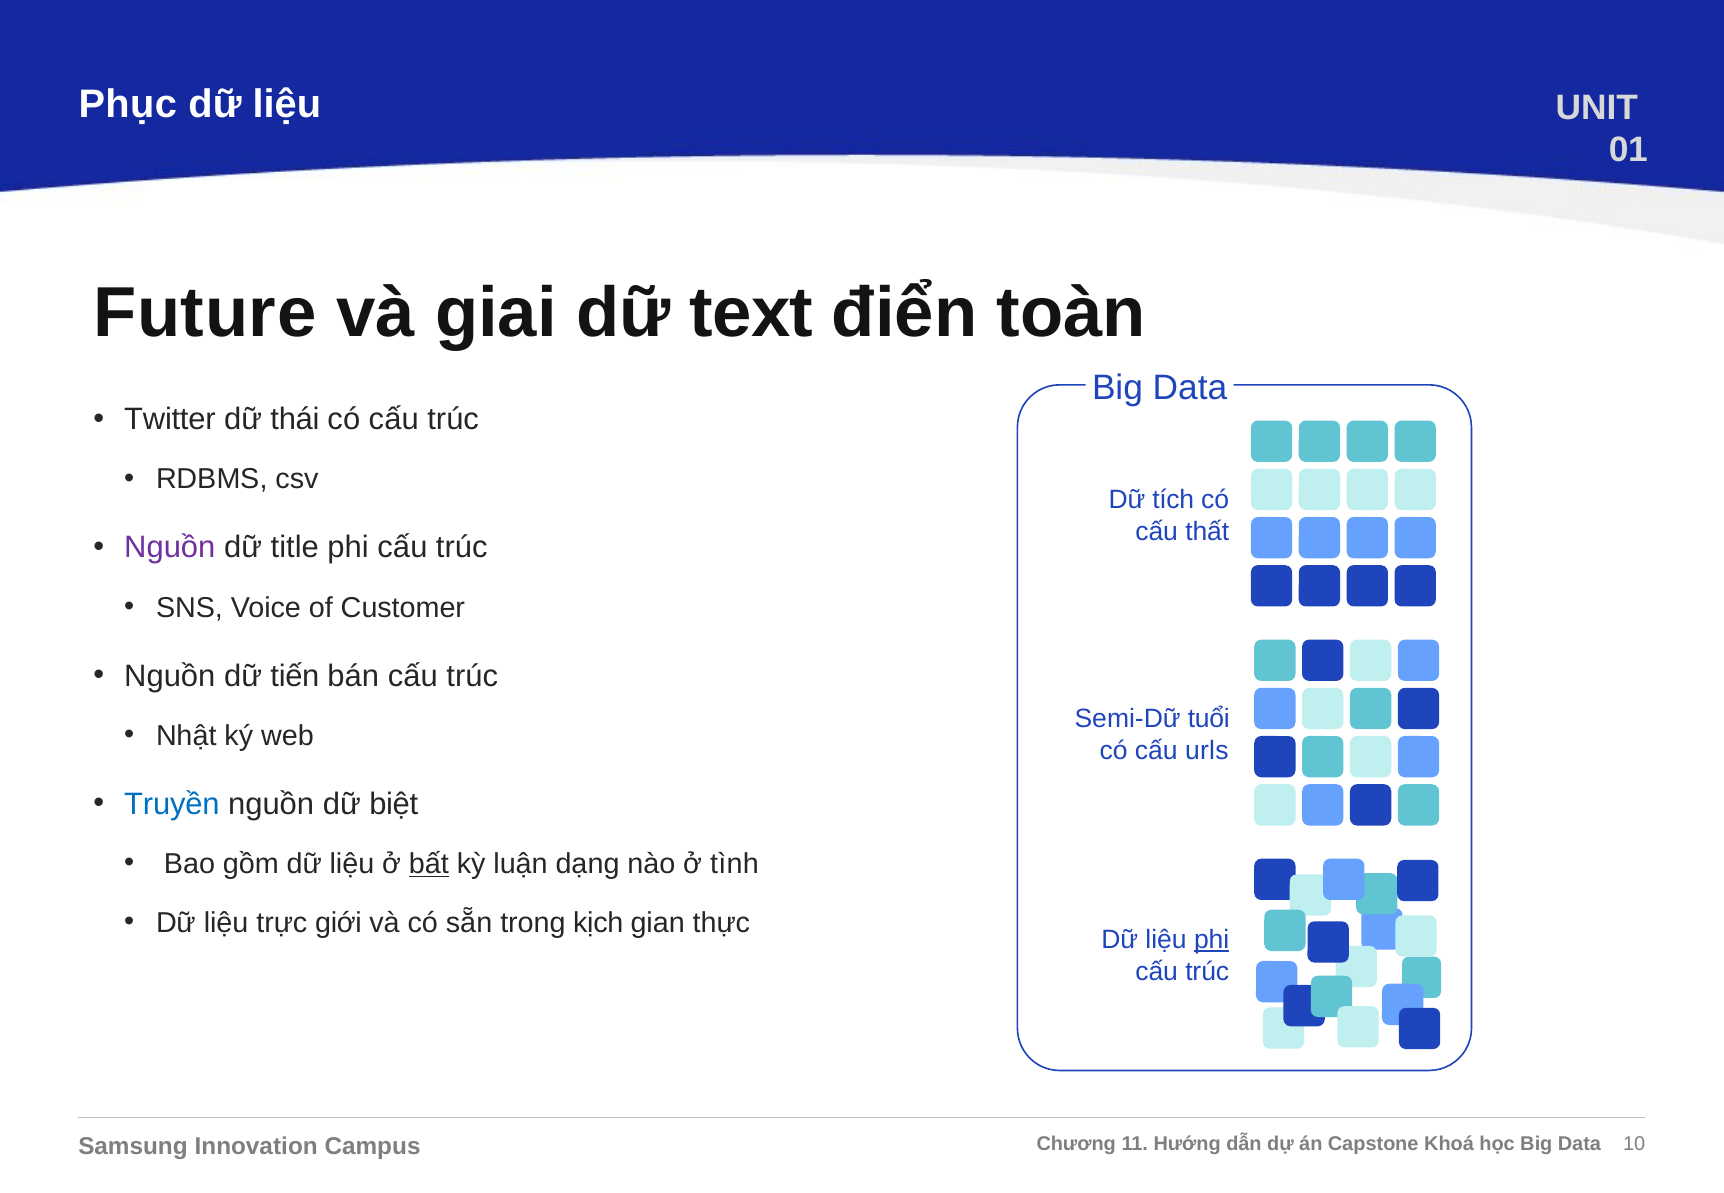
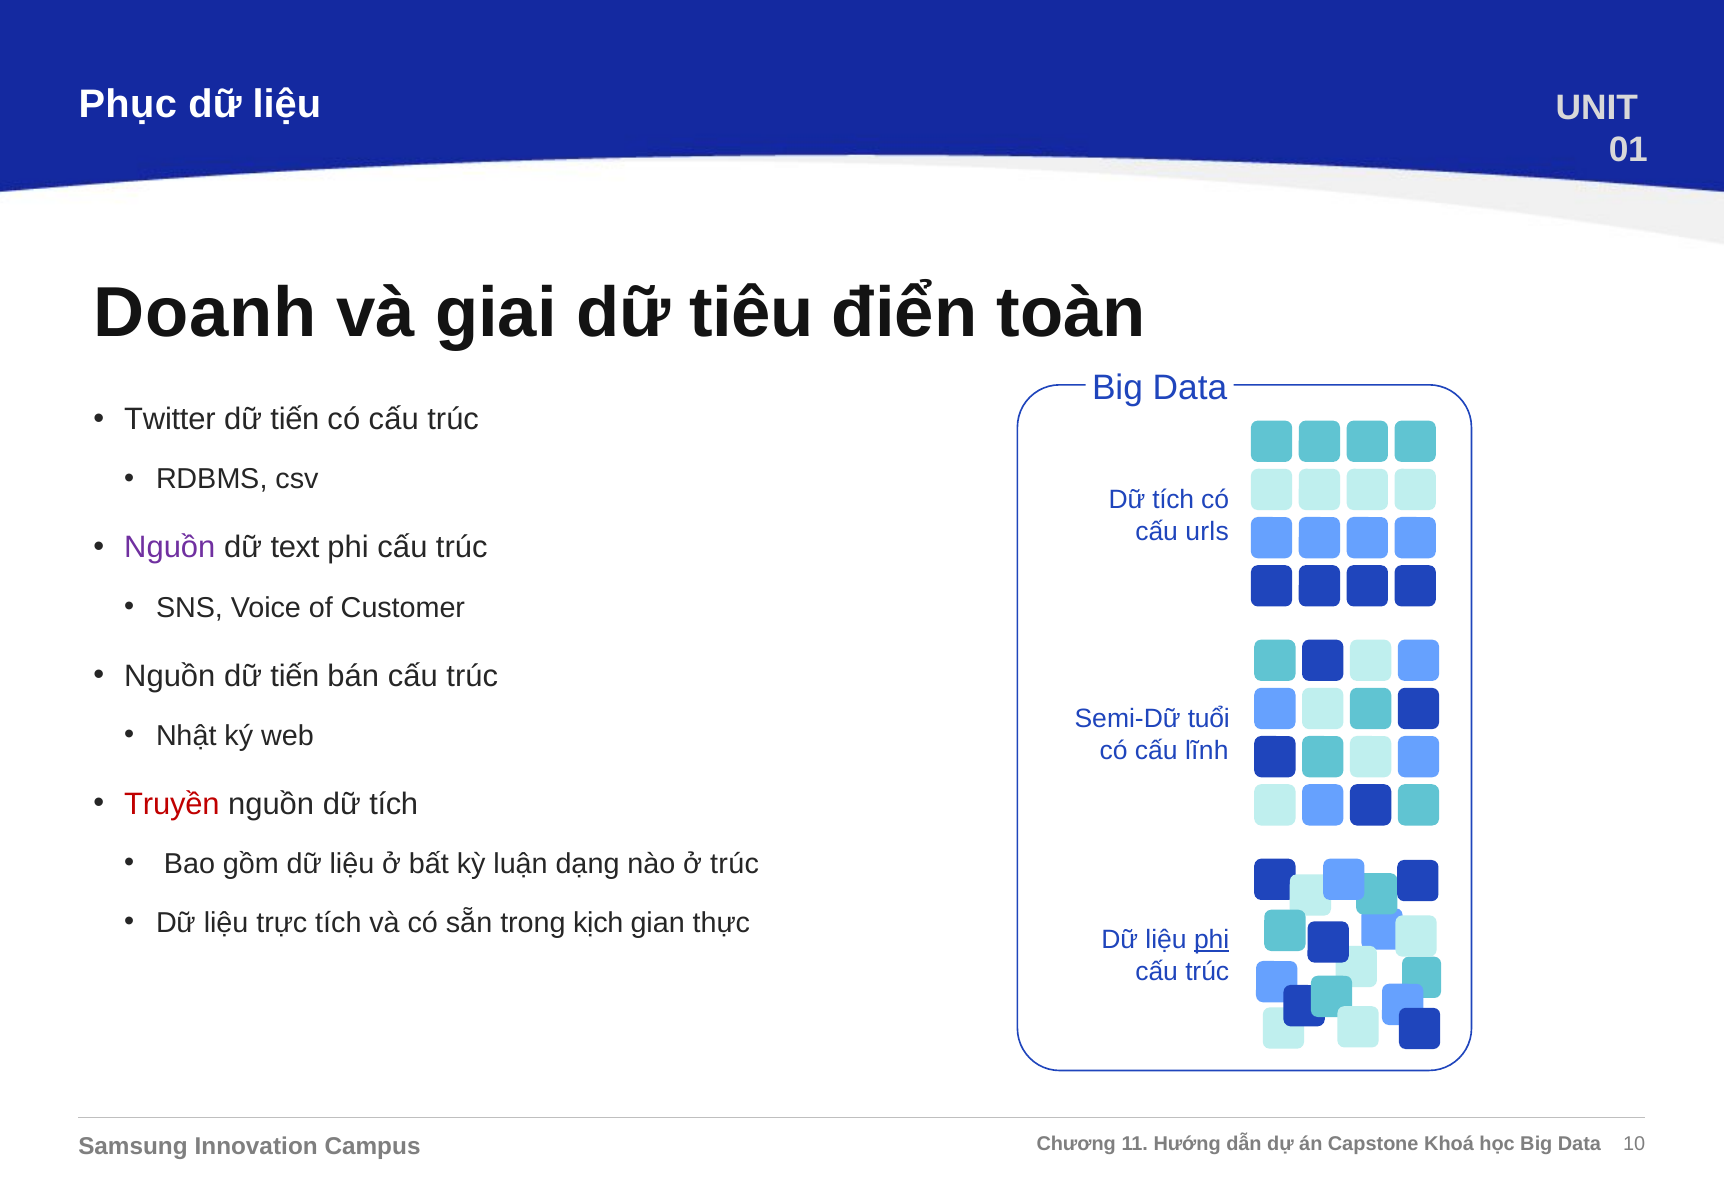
Future: Future -> Doanh (205, 313)
text: text -> tiêu (752, 313)
thái: thái -> tiến (295, 420)
thất: thất -> urls (1207, 532)
title: title -> text (295, 548)
urls: urls -> lĩnh (1207, 751)
Truyền colour: blue -> red (172, 805)
nguồn dữ biệt: biệt -> tích (394, 805)
bất underline: present -> none (429, 864)
ở tình: tình -> trúc (735, 864)
trực giới: giới -> tích (338, 923)
